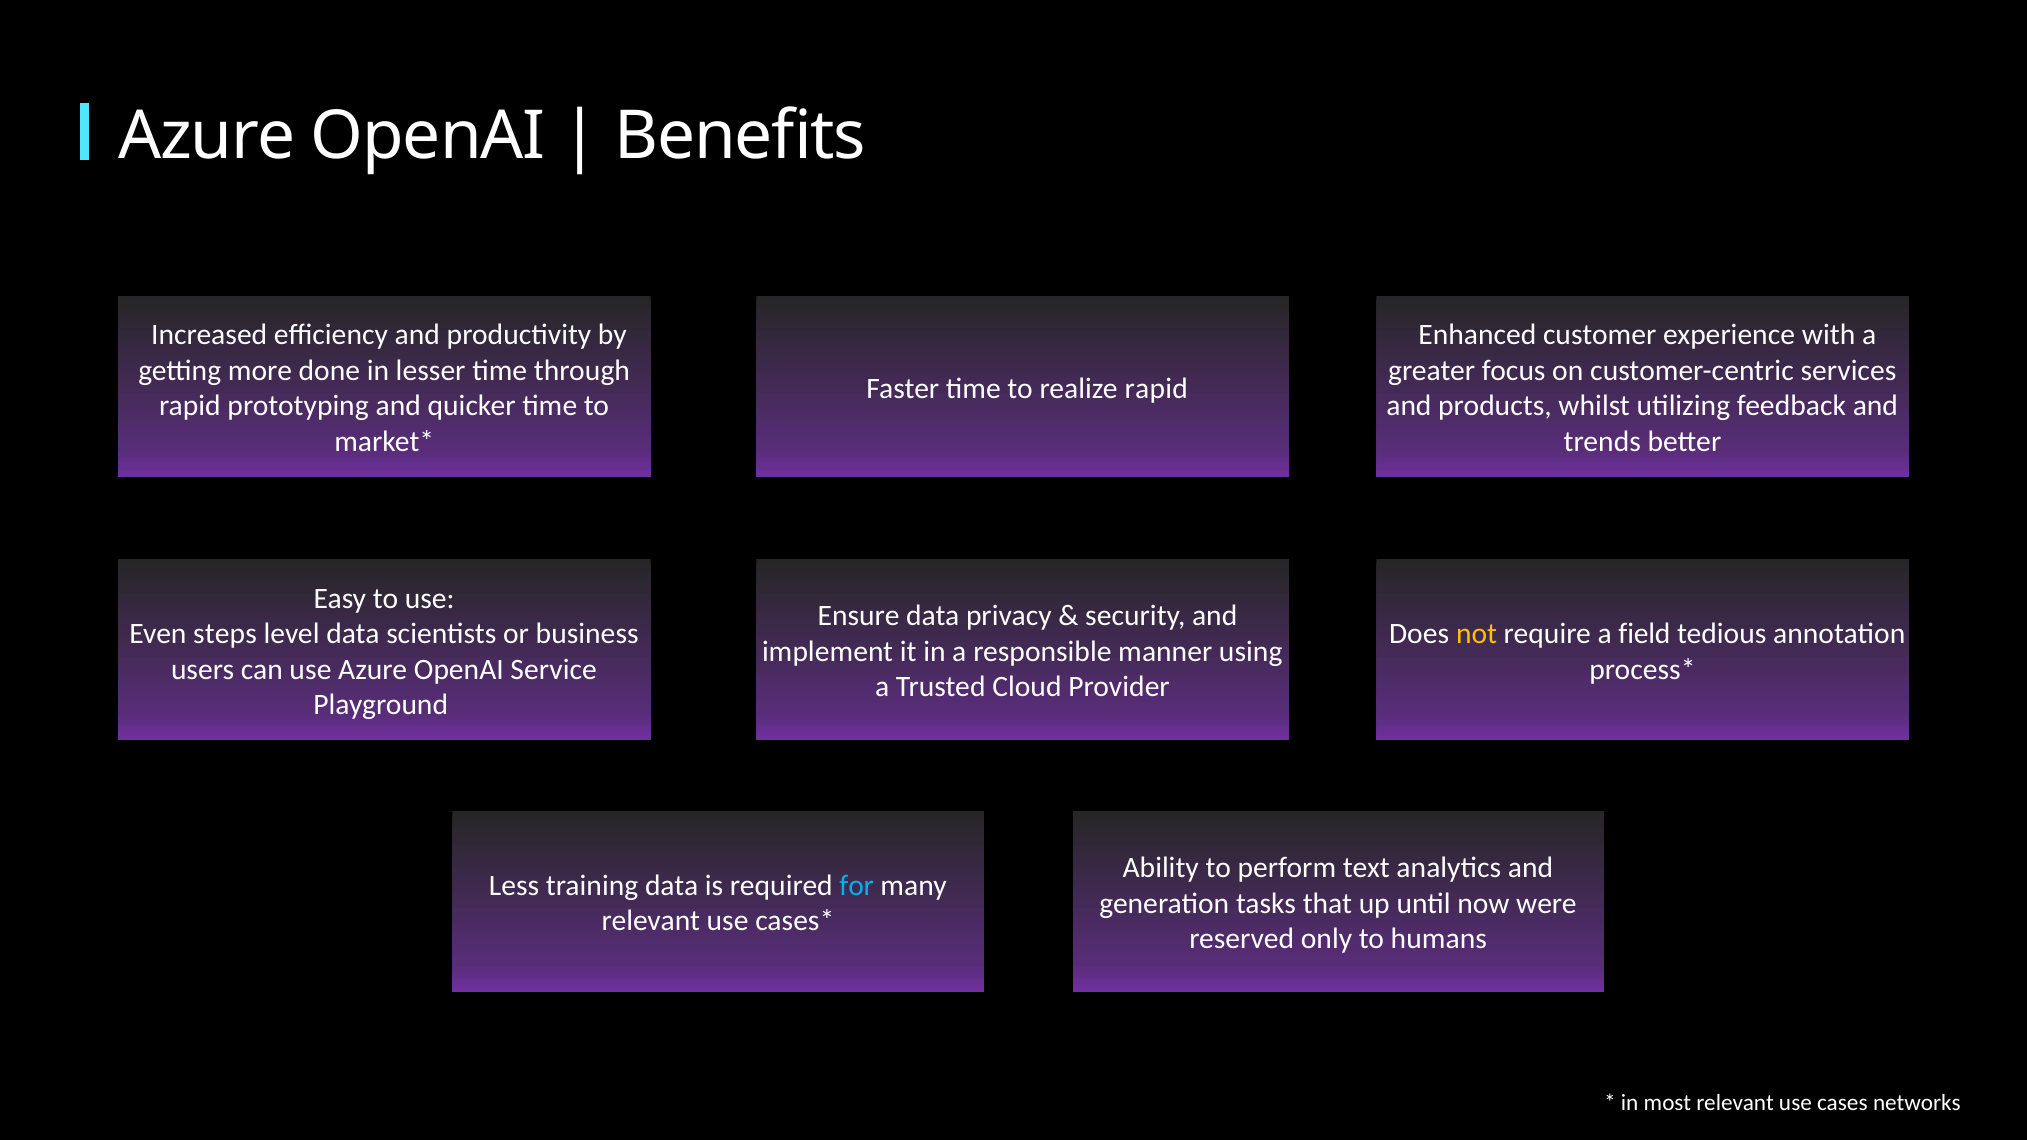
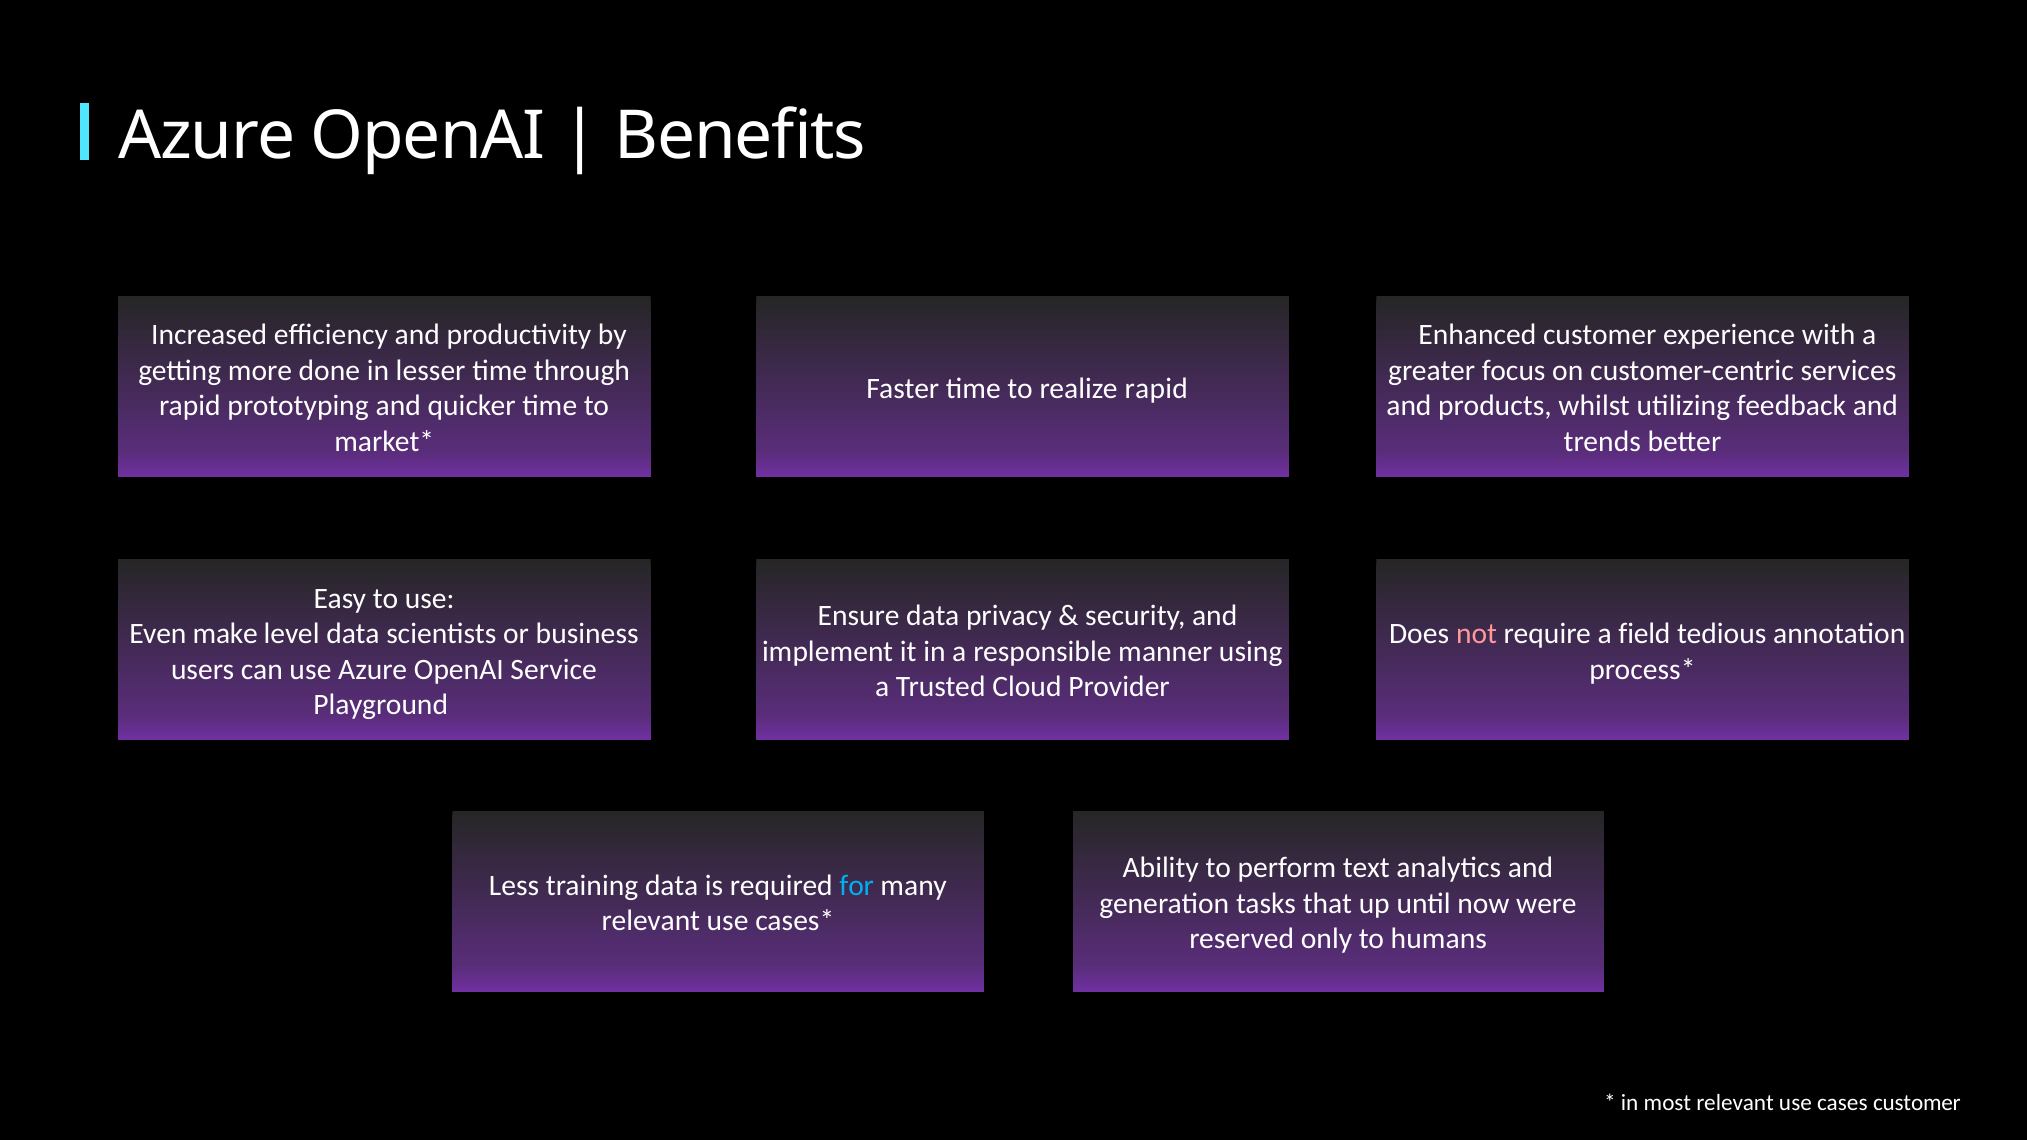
steps: steps -> make (225, 634)
not colour: yellow -> pink (1476, 634)
cases networks: networks -> customer (1917, 1103)
